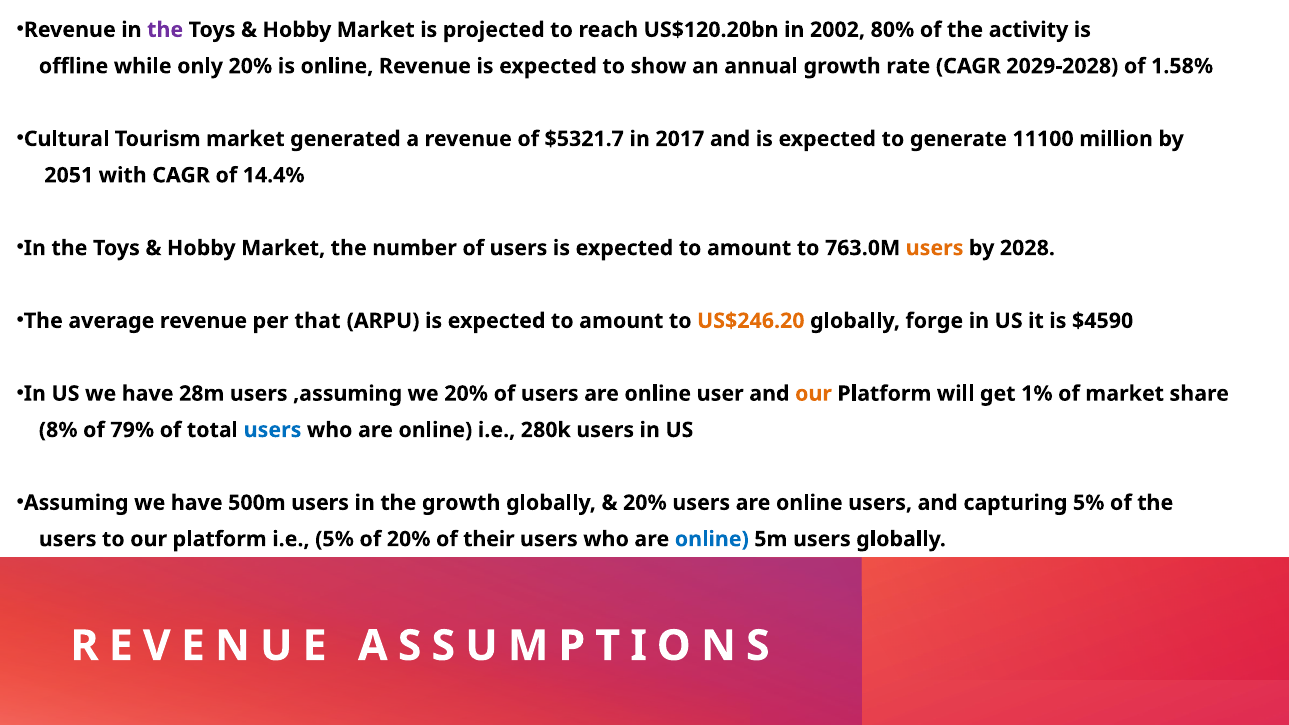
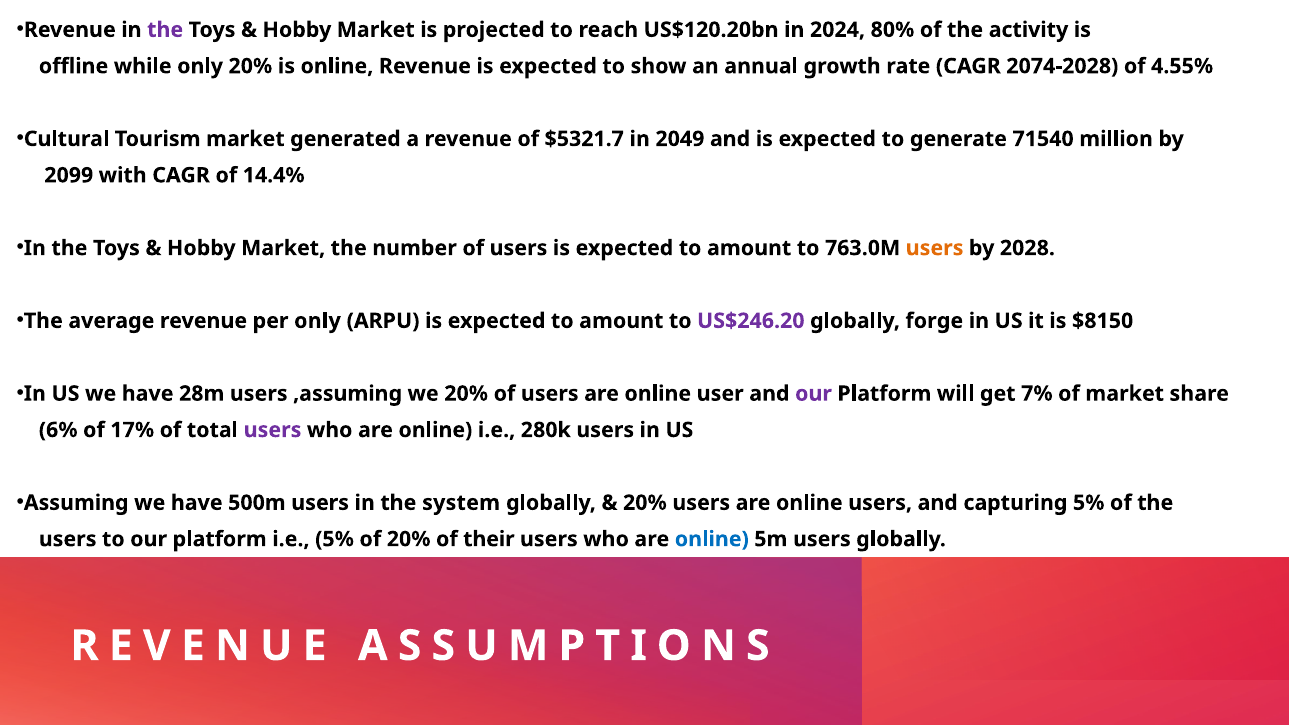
2002: 2002 -> 2024 (837, 30)
2029-2028: 2029-2028 -> 2074-2028 (1062, 66)
1.58%: 1.58% -> 4.55% (1182, 66)
2017: 2017 -> 2049 (680, 139)
11100: 11100 -> 71540 (1043, 139)
2051: 2051 -> 2099 (69, 175)
per that: that -> only (317, 321)
US$246.20 colour: orange -> purple (751, 321)
$4590: $4590 -> $8150 (1103, 321)
our colour: orange -> purple (814, 394)
1%: 1% -> 7% (1037, 394)
8%: 8% -> 6% (58, 430)
79%: 79% -> 17% (132, 430)
users colour: blue -> purple (273, 430)
the growth: growth -> system (461, 503)
